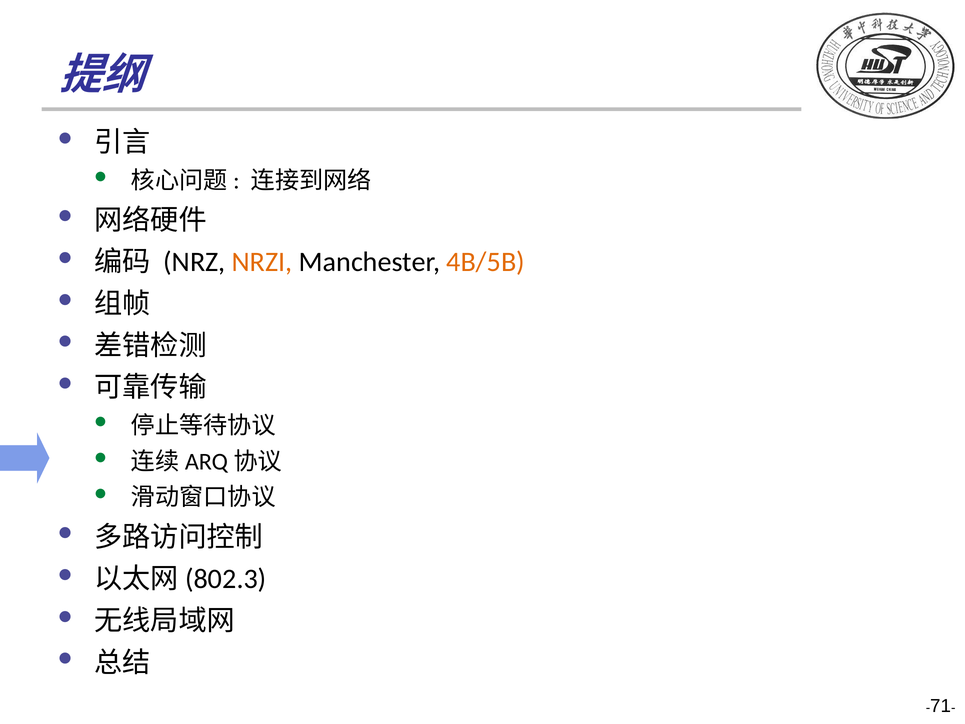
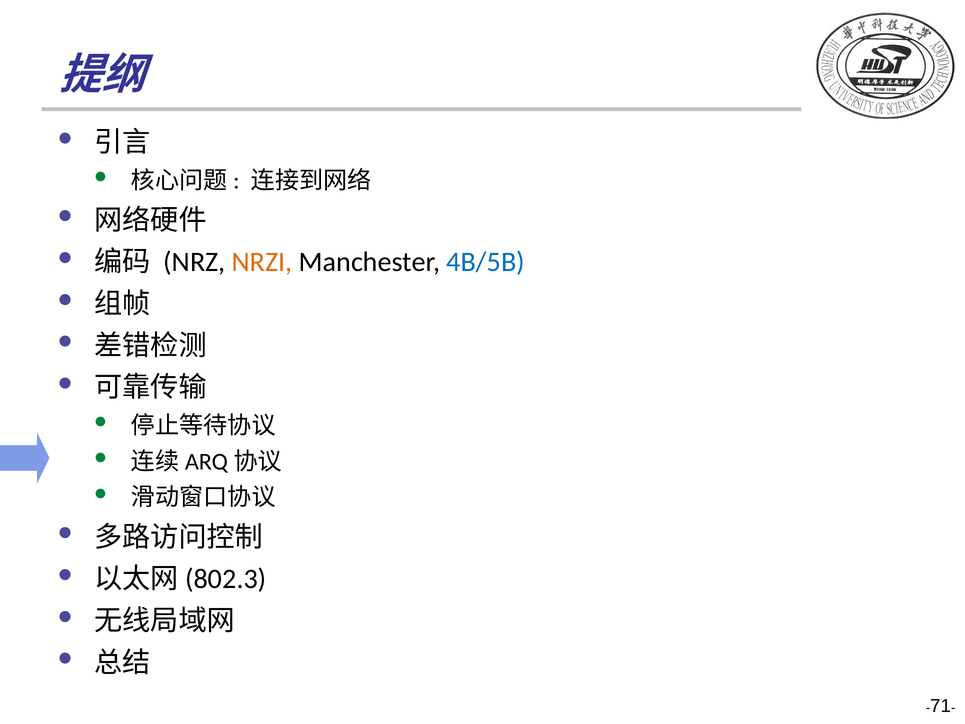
4B/5B colour: orange -> blue (486, 262)
